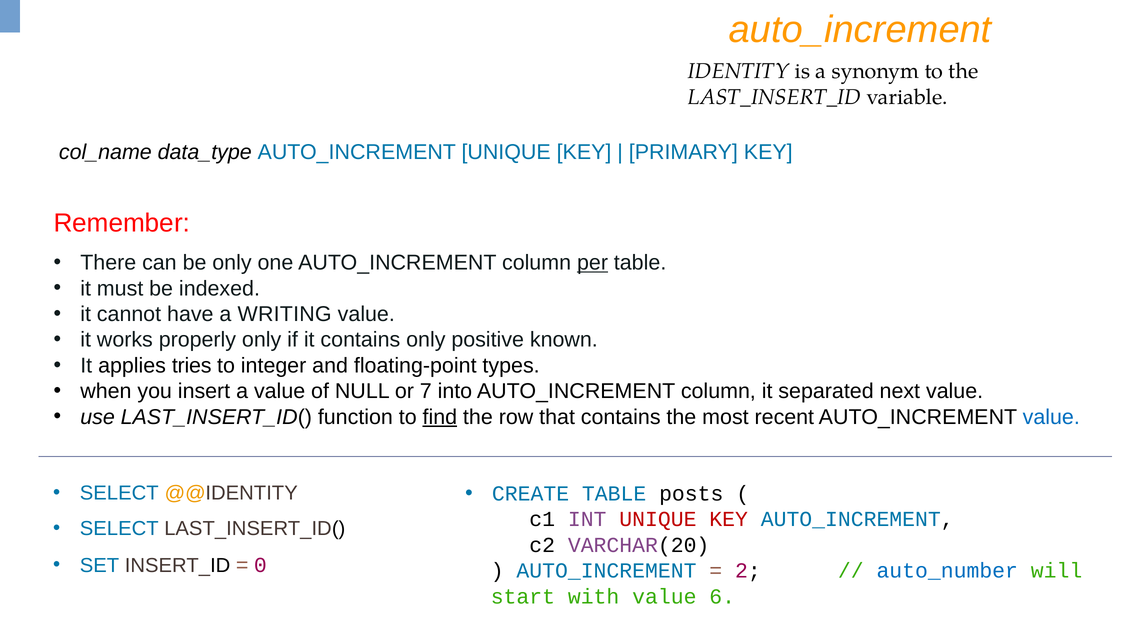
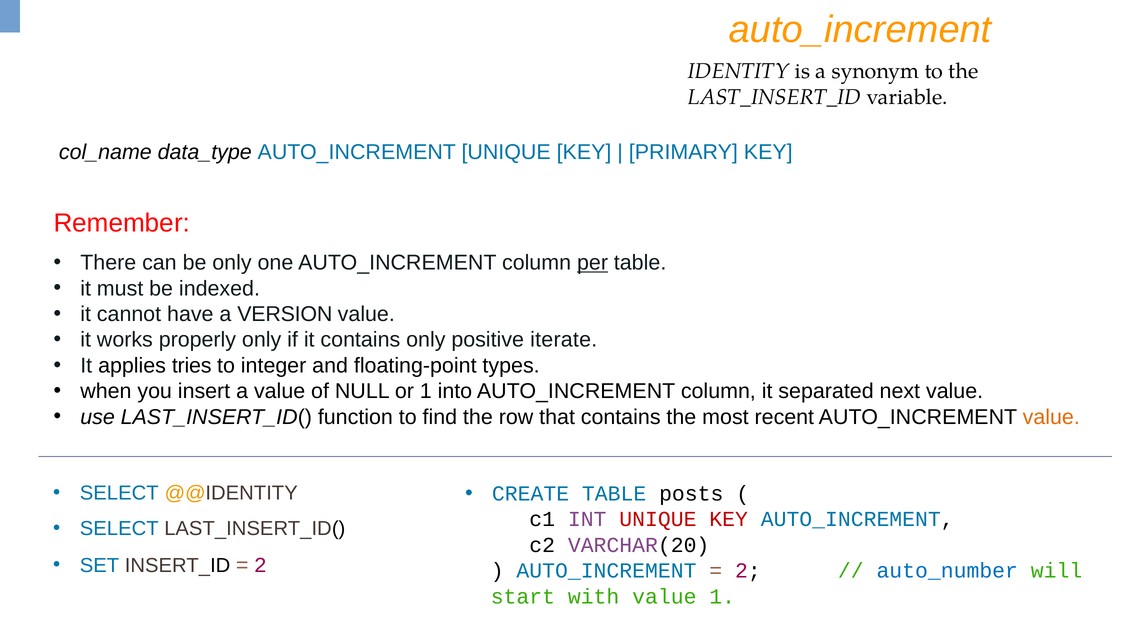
WRITING: WRITING -> VERSION (285, 314)
known: known -> iterate (564, 340)
or 7: 7 -> 1 (426, 391)
find underline: present -> none (440, 417)
value colour: blue -> orange (1051, 417)
0: 0 -> 2 (260, 565)
value 6: 6 -> 1 (722, 596)
